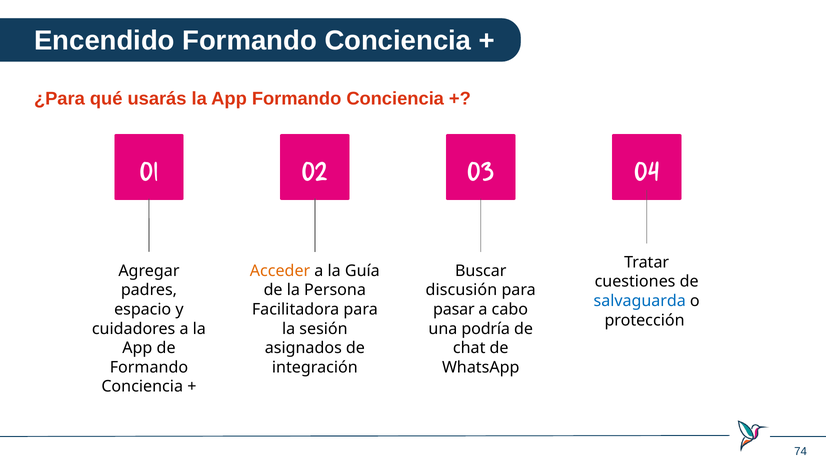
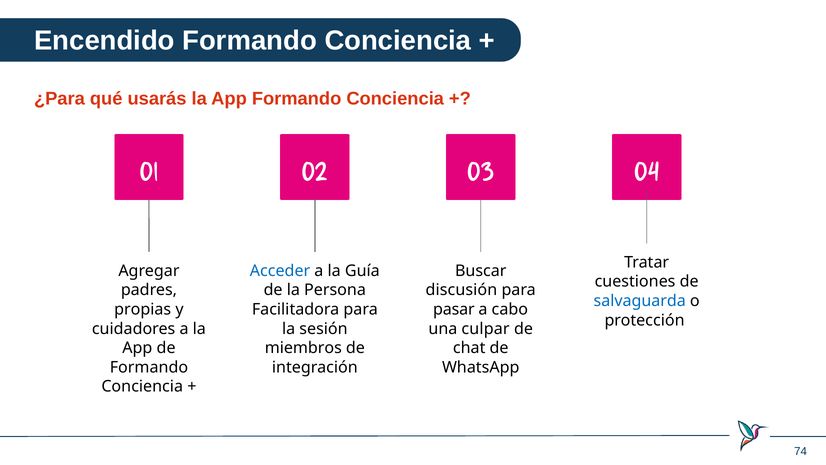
Acceder colour: orange -> blue (280, 271)
espacio: espacio -> propias (143, 309)
podría: podría -> culpar (486, 329)
asignados: asignados -> miembros (303, 348)
